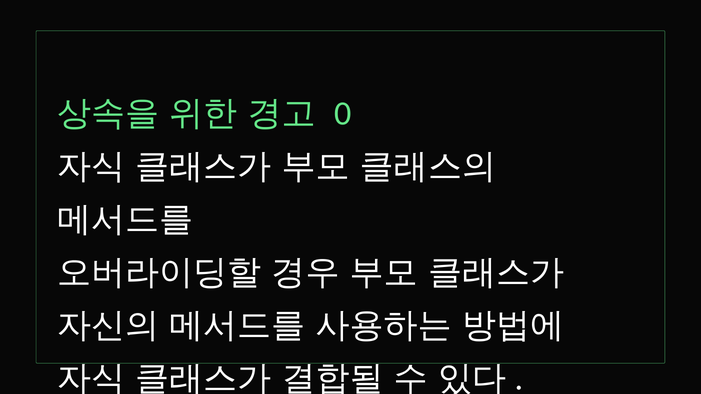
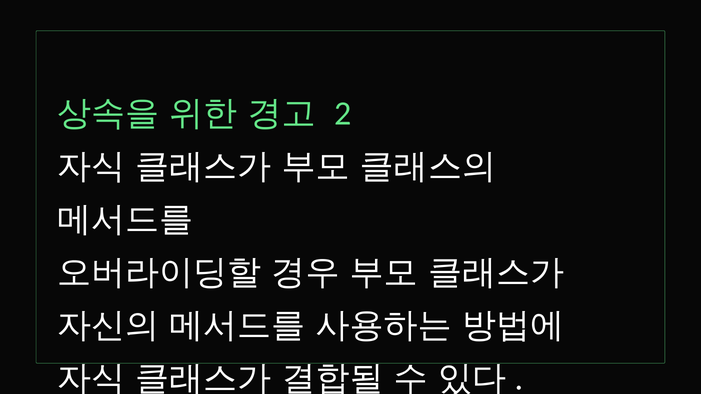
0: 0 -> 2 (343, 114)
